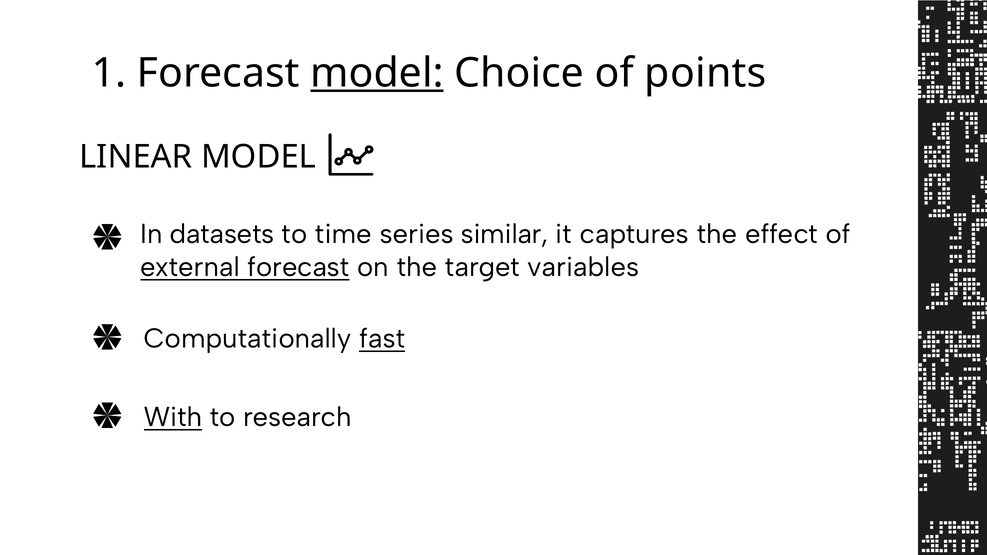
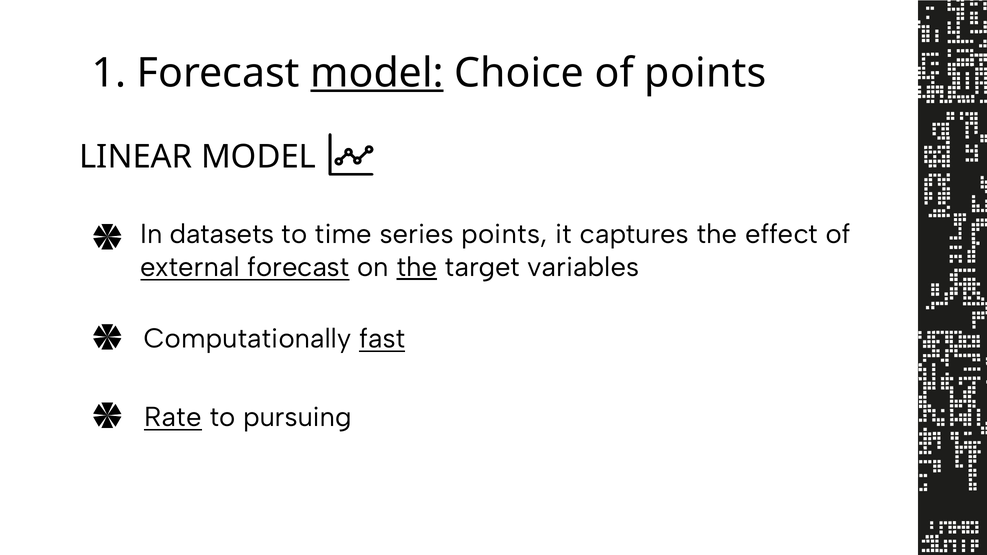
series similar: similar -> points (504, 234)
the underline: none -> present (417, 267)
With: With -> Rate (173, 417)
research: research -> pursuing (297, 417)
